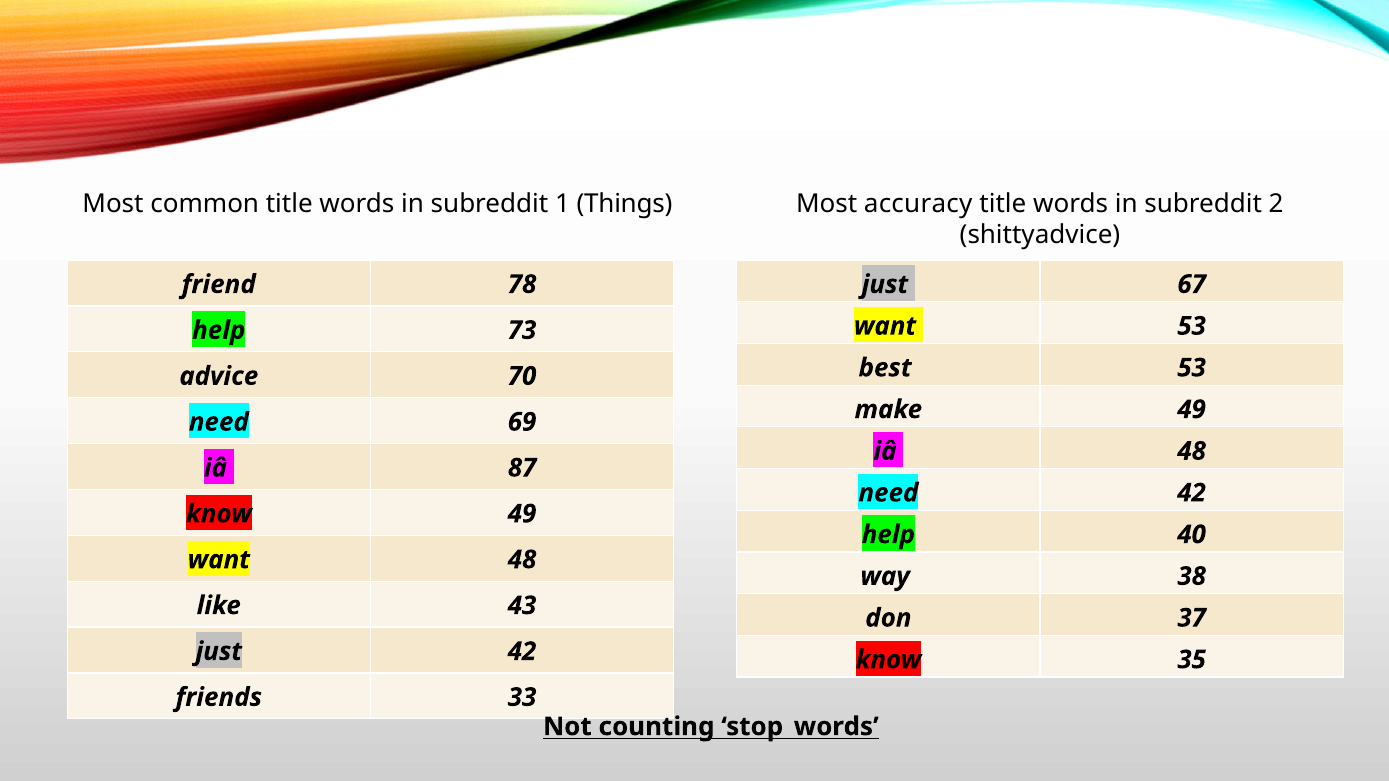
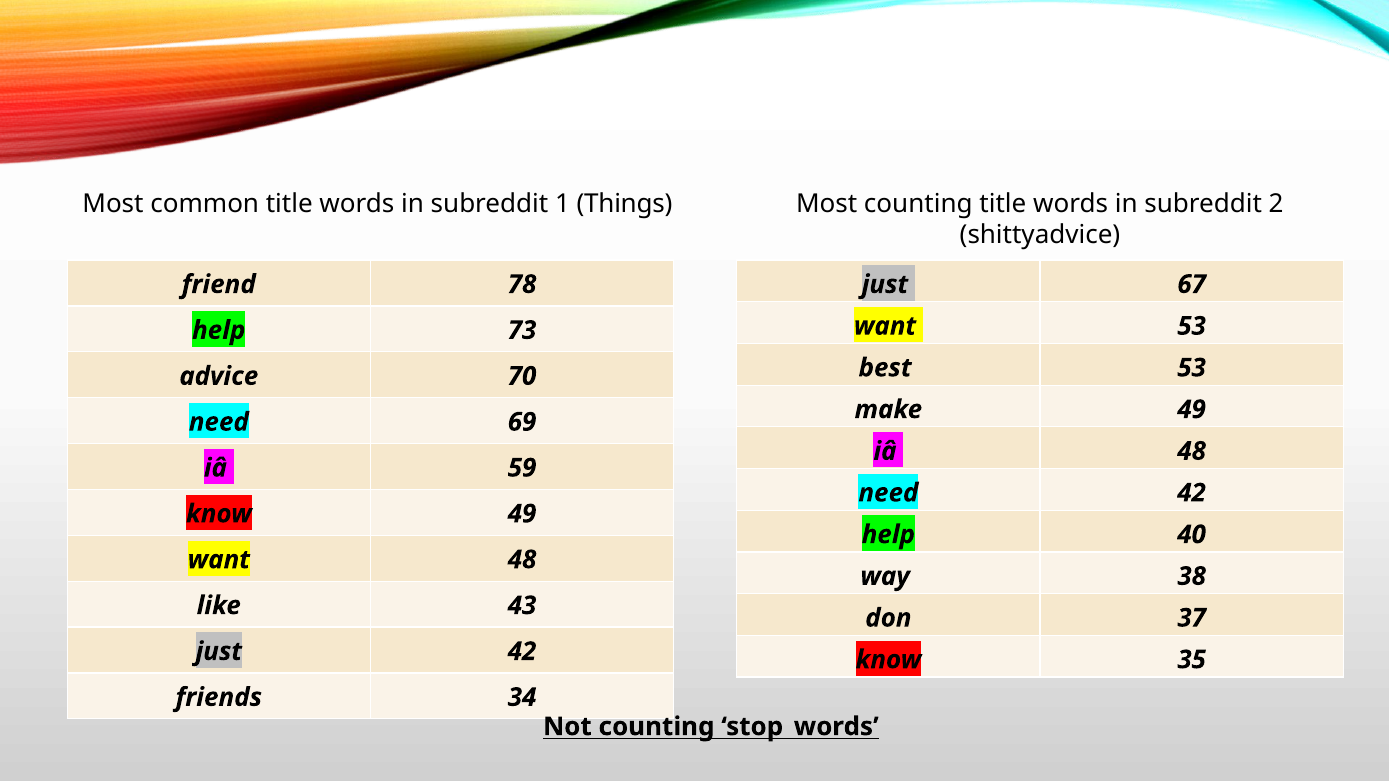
Most accuracy: accuracy -> counting (918, 204)
87: 87 -> 59 (522, 468)
33: 33 -> 34 (522, 698)
